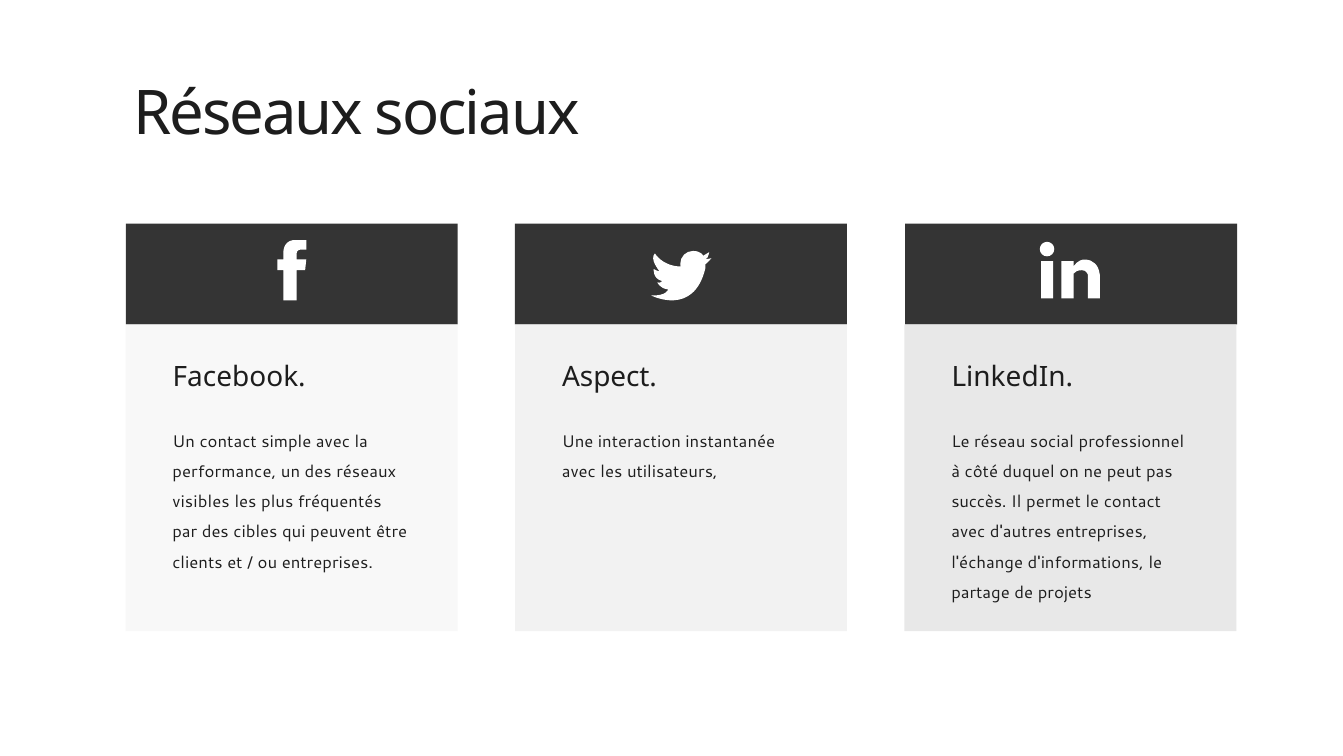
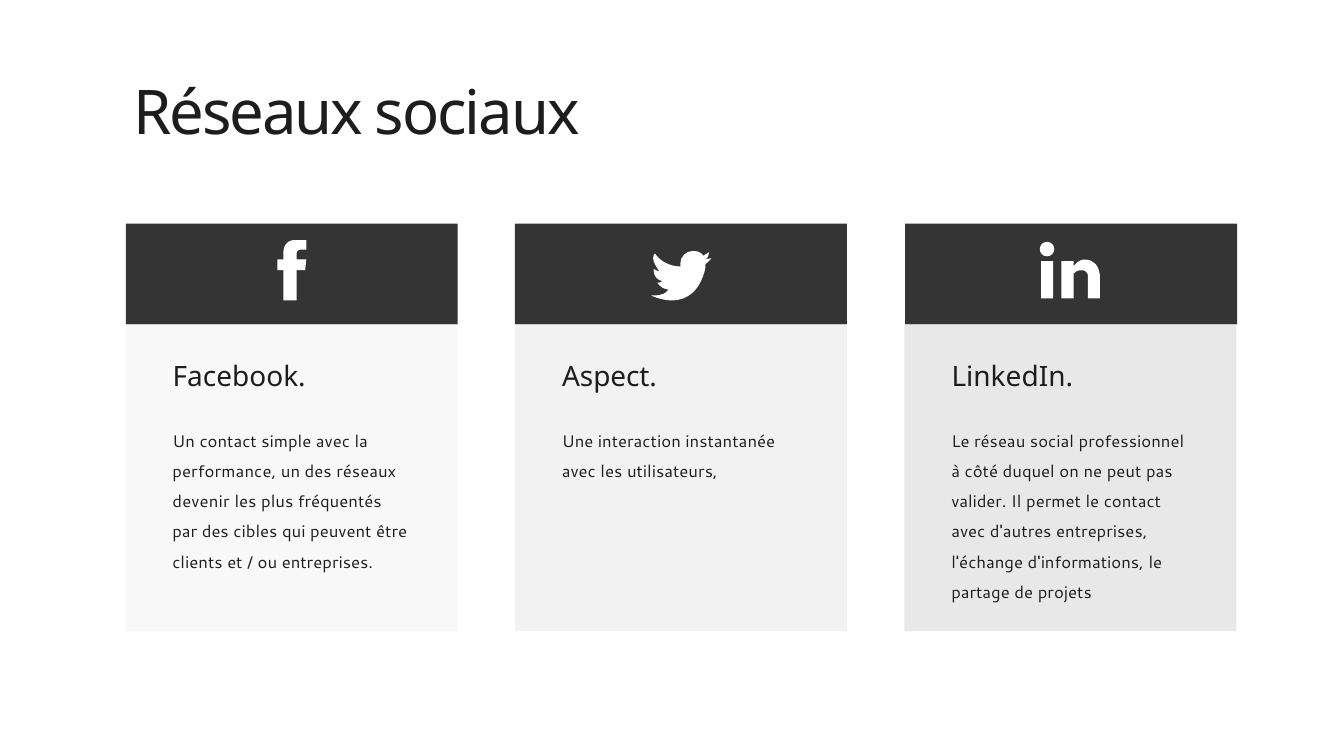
visibles: visibles -> devenir (201, 502)
succès: succès -> valider (979, 502)
